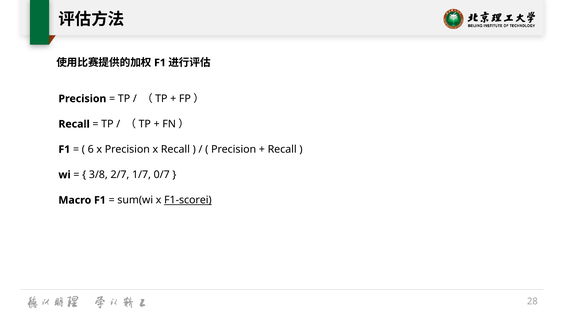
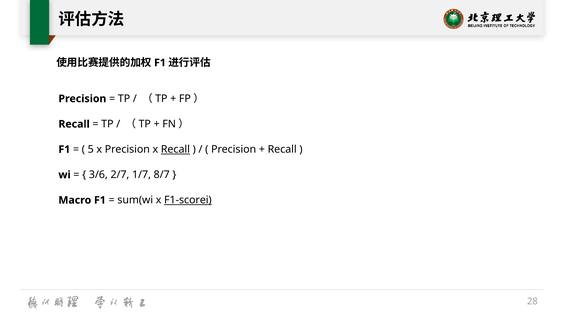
6: 6 -> 5 (91, 150)
Recall underline: none -> present (175, 150)
3/8: 3/8 -> 3/6 (98, 175)
0/7: 0/7 -> 8/7 (162, 175)
